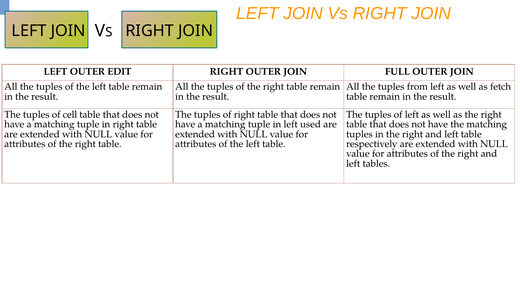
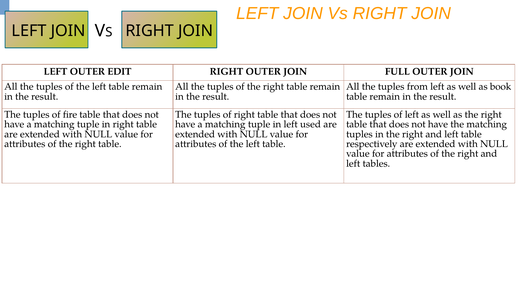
fetch: fetch -> book (501, 87)
cell: cell -> fire (70, 115)
